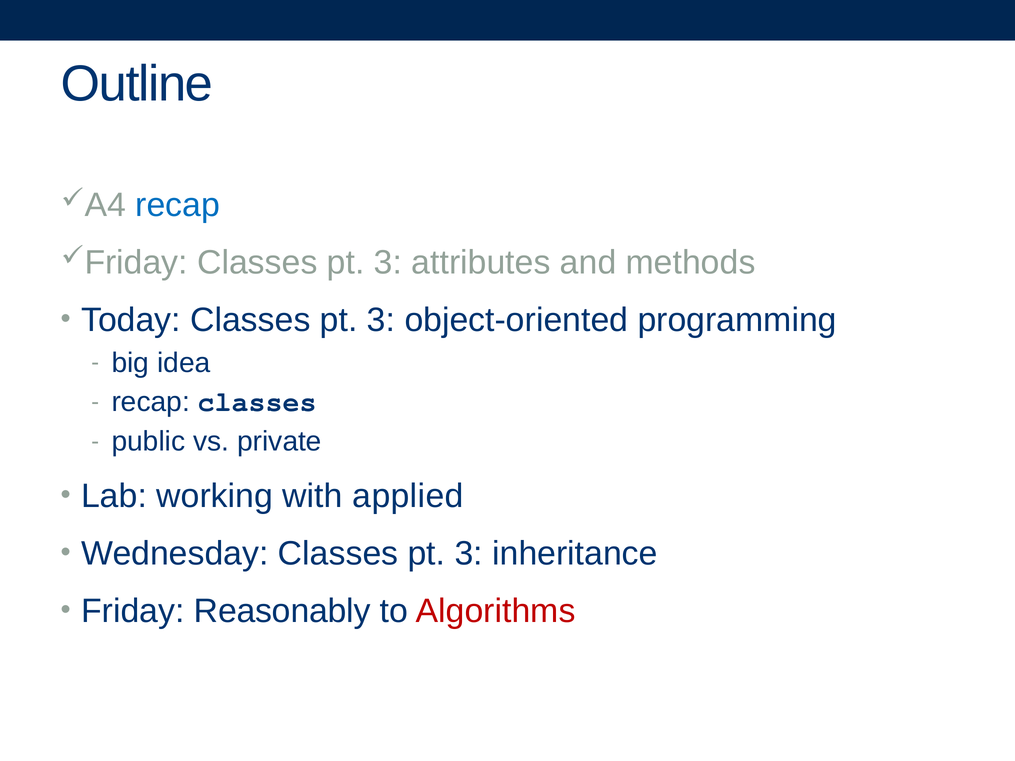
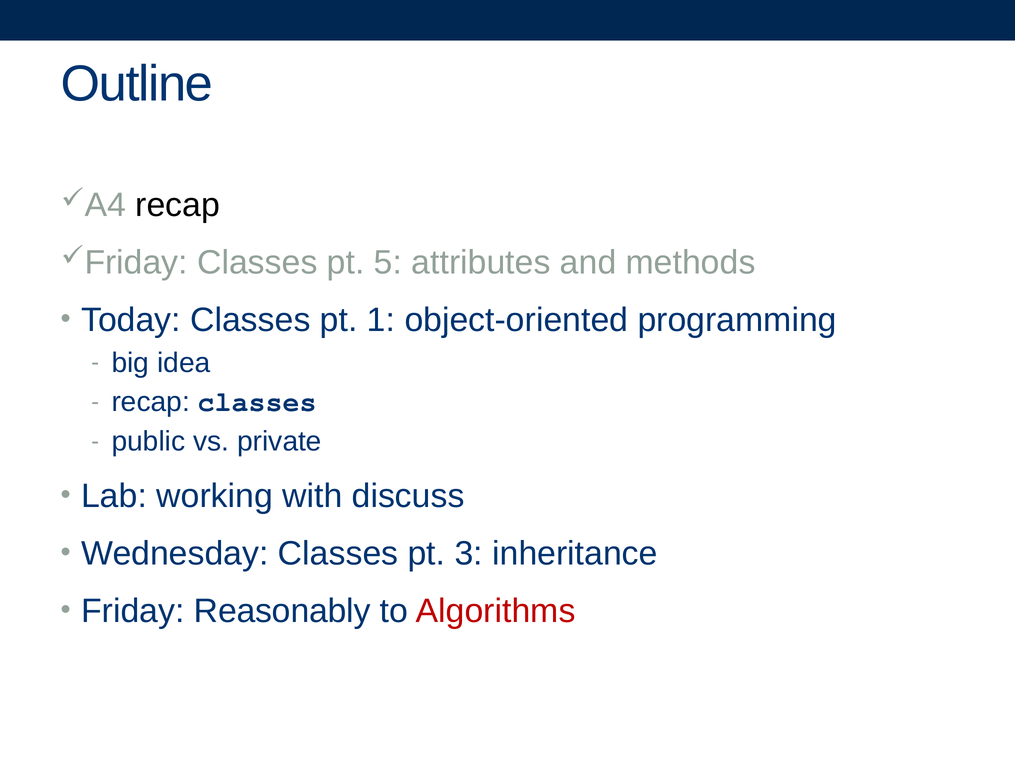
recap colour: blue -> black (178, 205)
3: 3 -> 5 (388, 263)
Today Classes pt 3: 3 -> 1 (381, 320)
applied: applied -> discuss (408, 496)
